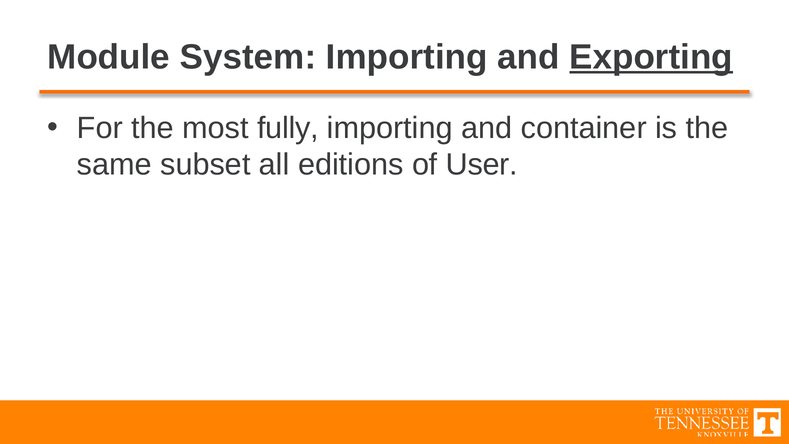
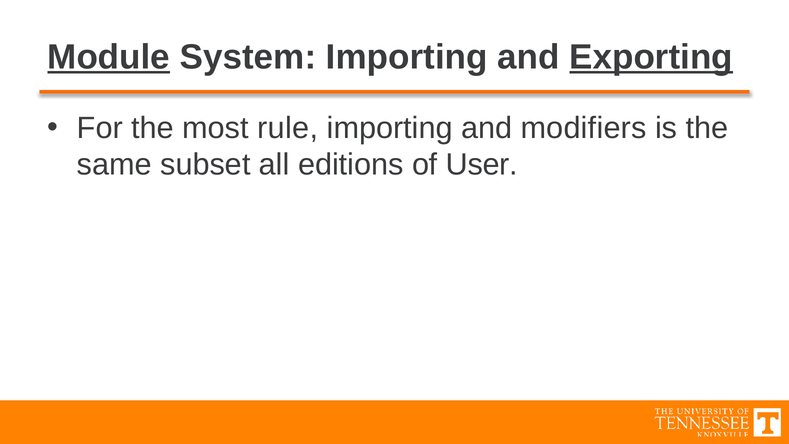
Module underline: none -> present (109, 57)
fully: fully -> rule (288, 128)
container: container -> modifiers (584, 128)
